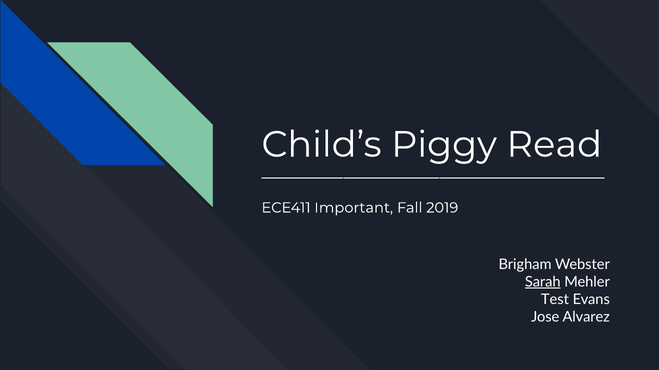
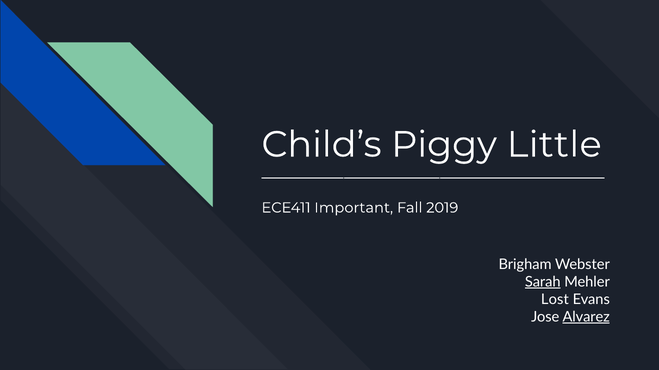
Read: Read -> Little (554, 145)
Test: Test -> Lost (555, 300)
Alvarez underline: none -> present (586, 317)
